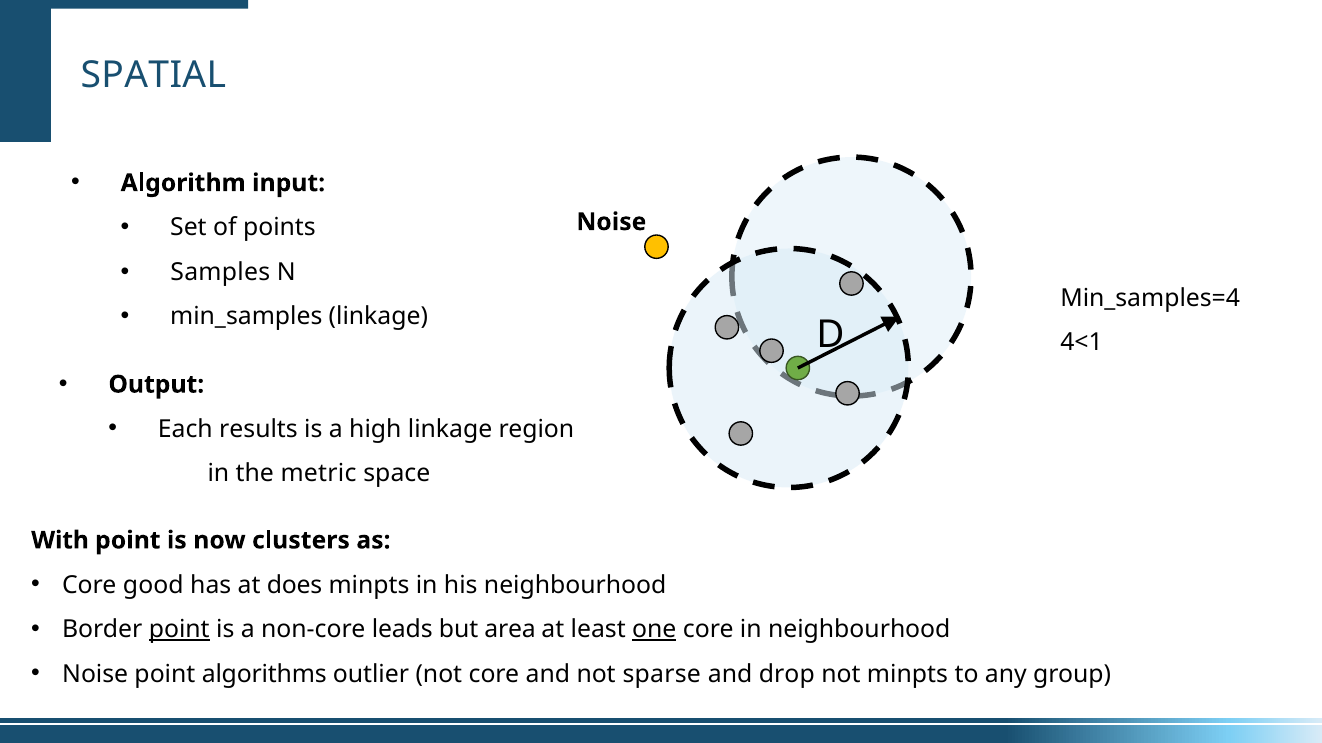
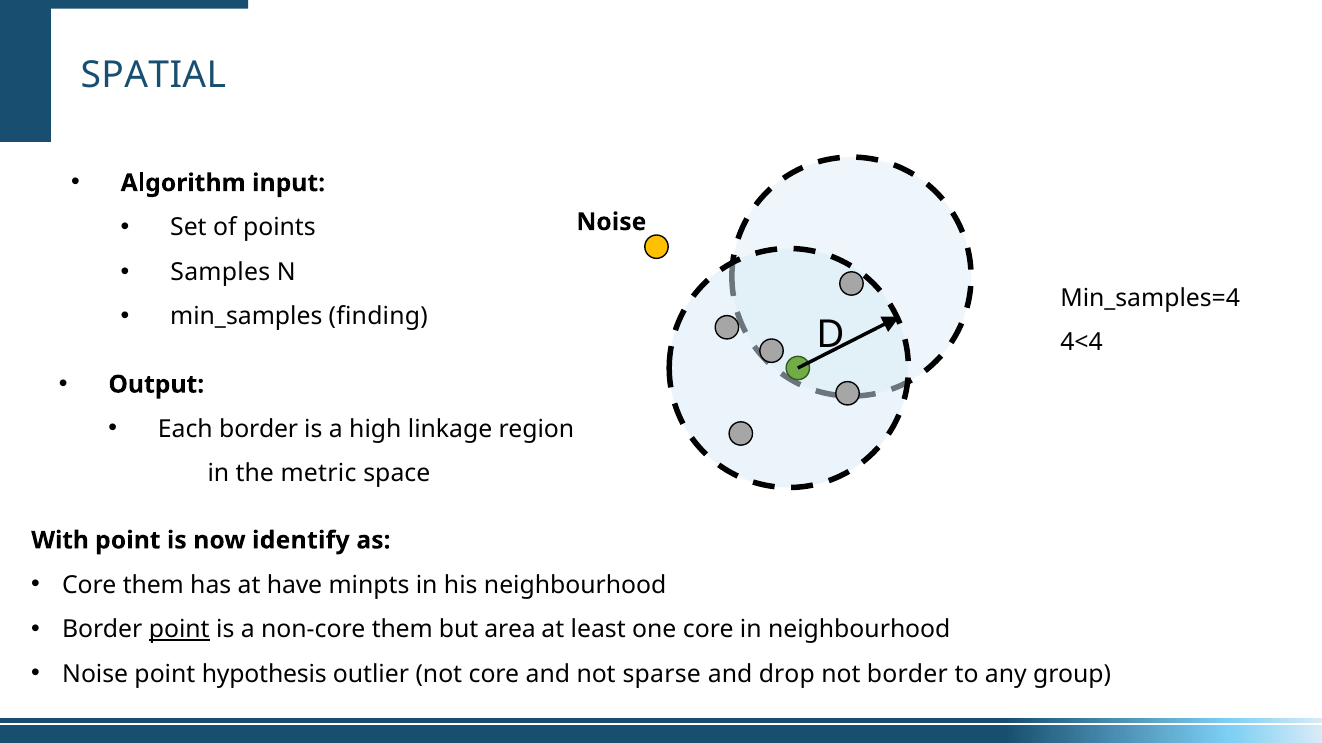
min_samples linkage: linkage -> finding (378, 317)
4<1: 4<1 -> 4<4 (1082, 343)
Each results: results -> border (259, 429)
clusters: clusters -> identify (301, 541)
Core good: good -> them (153, 585)
does: does -> have (295, 585)
non-core leads: leads -> them (402, 630)
one underline: present -> none (654, 630)
algorithms: algorithms -> hypothesis (264, 675)
not minpts: minpts -> border (907, 675)
